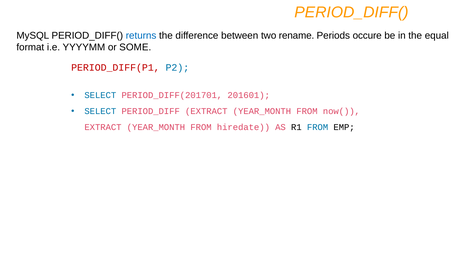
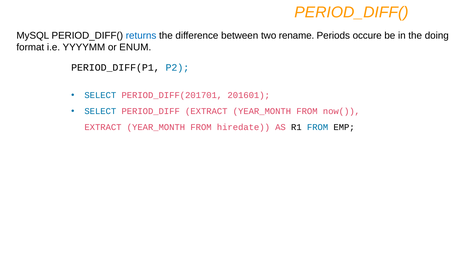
equal: equal -> doing (437, 35)
SOME: SOME -> ENUM (135, 47)
PERIOD_DIFF(P1 colour: red -> black (115, 68)
